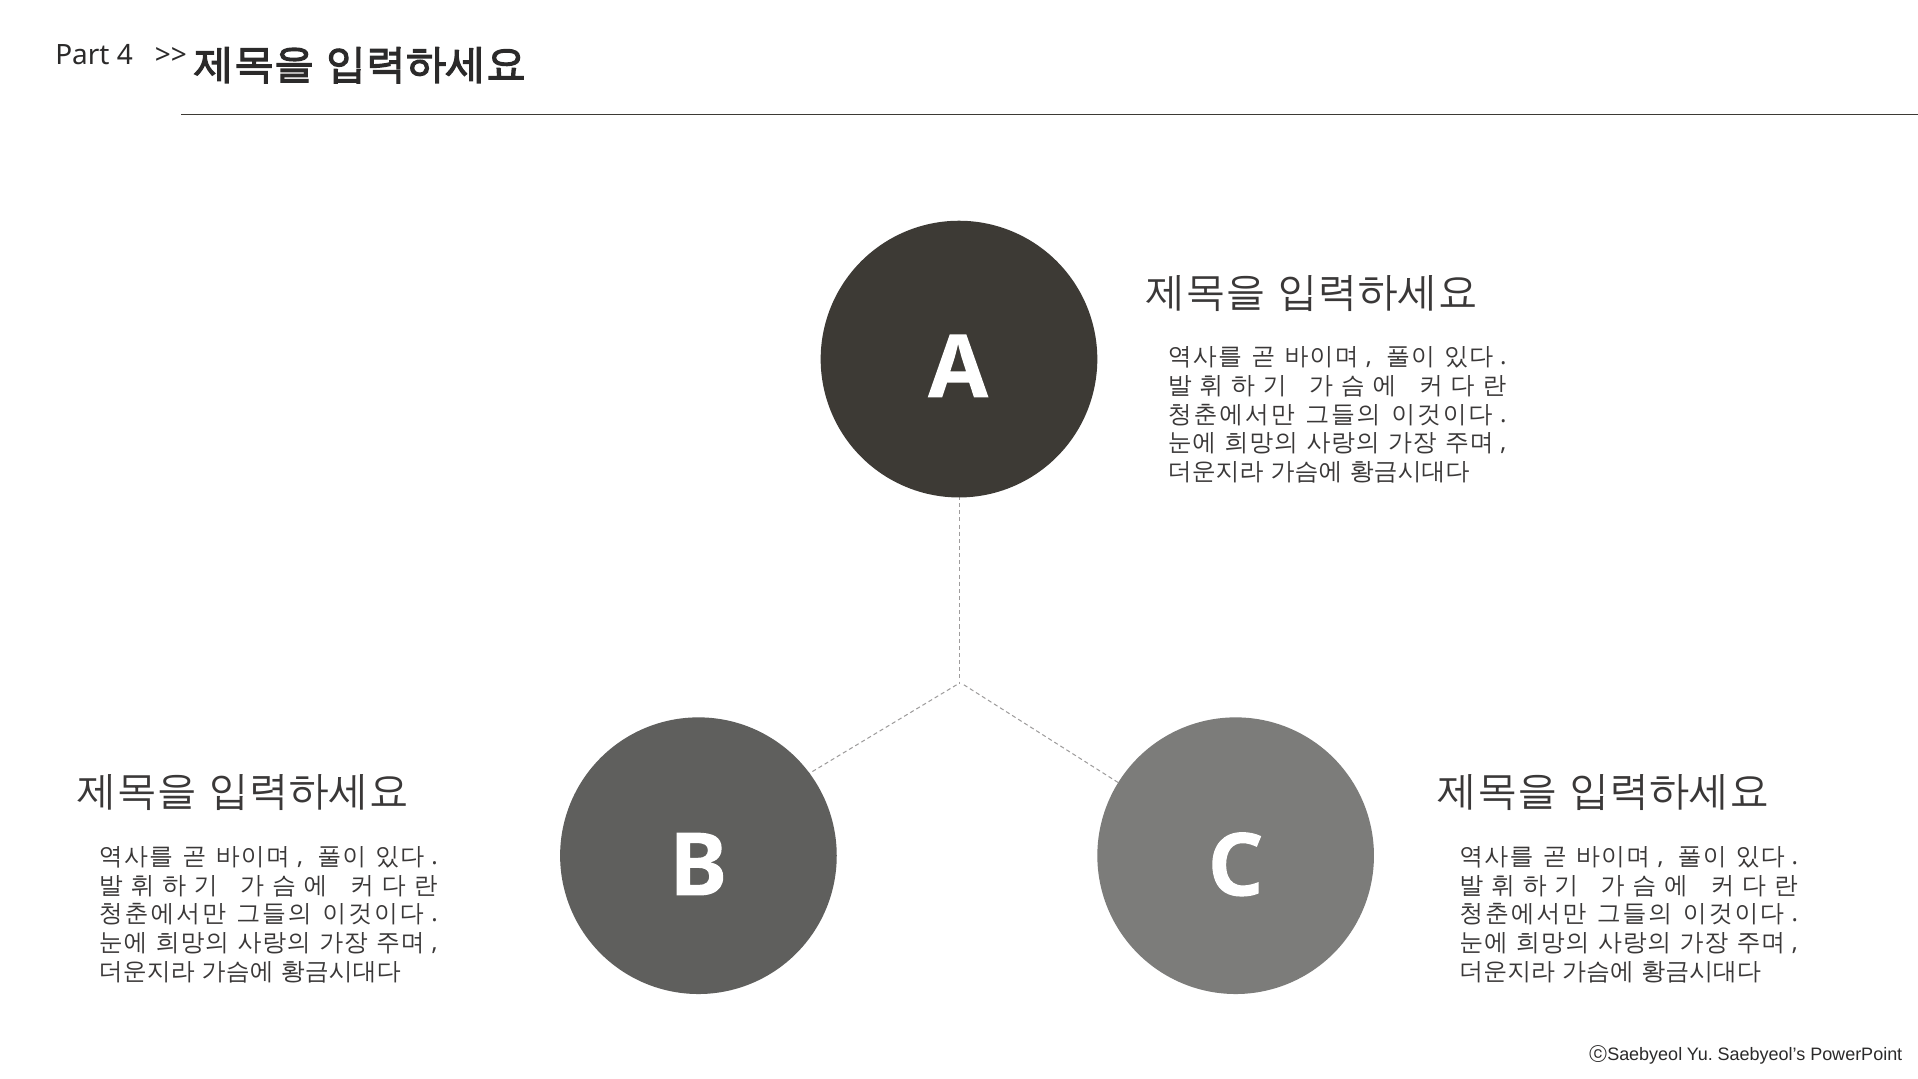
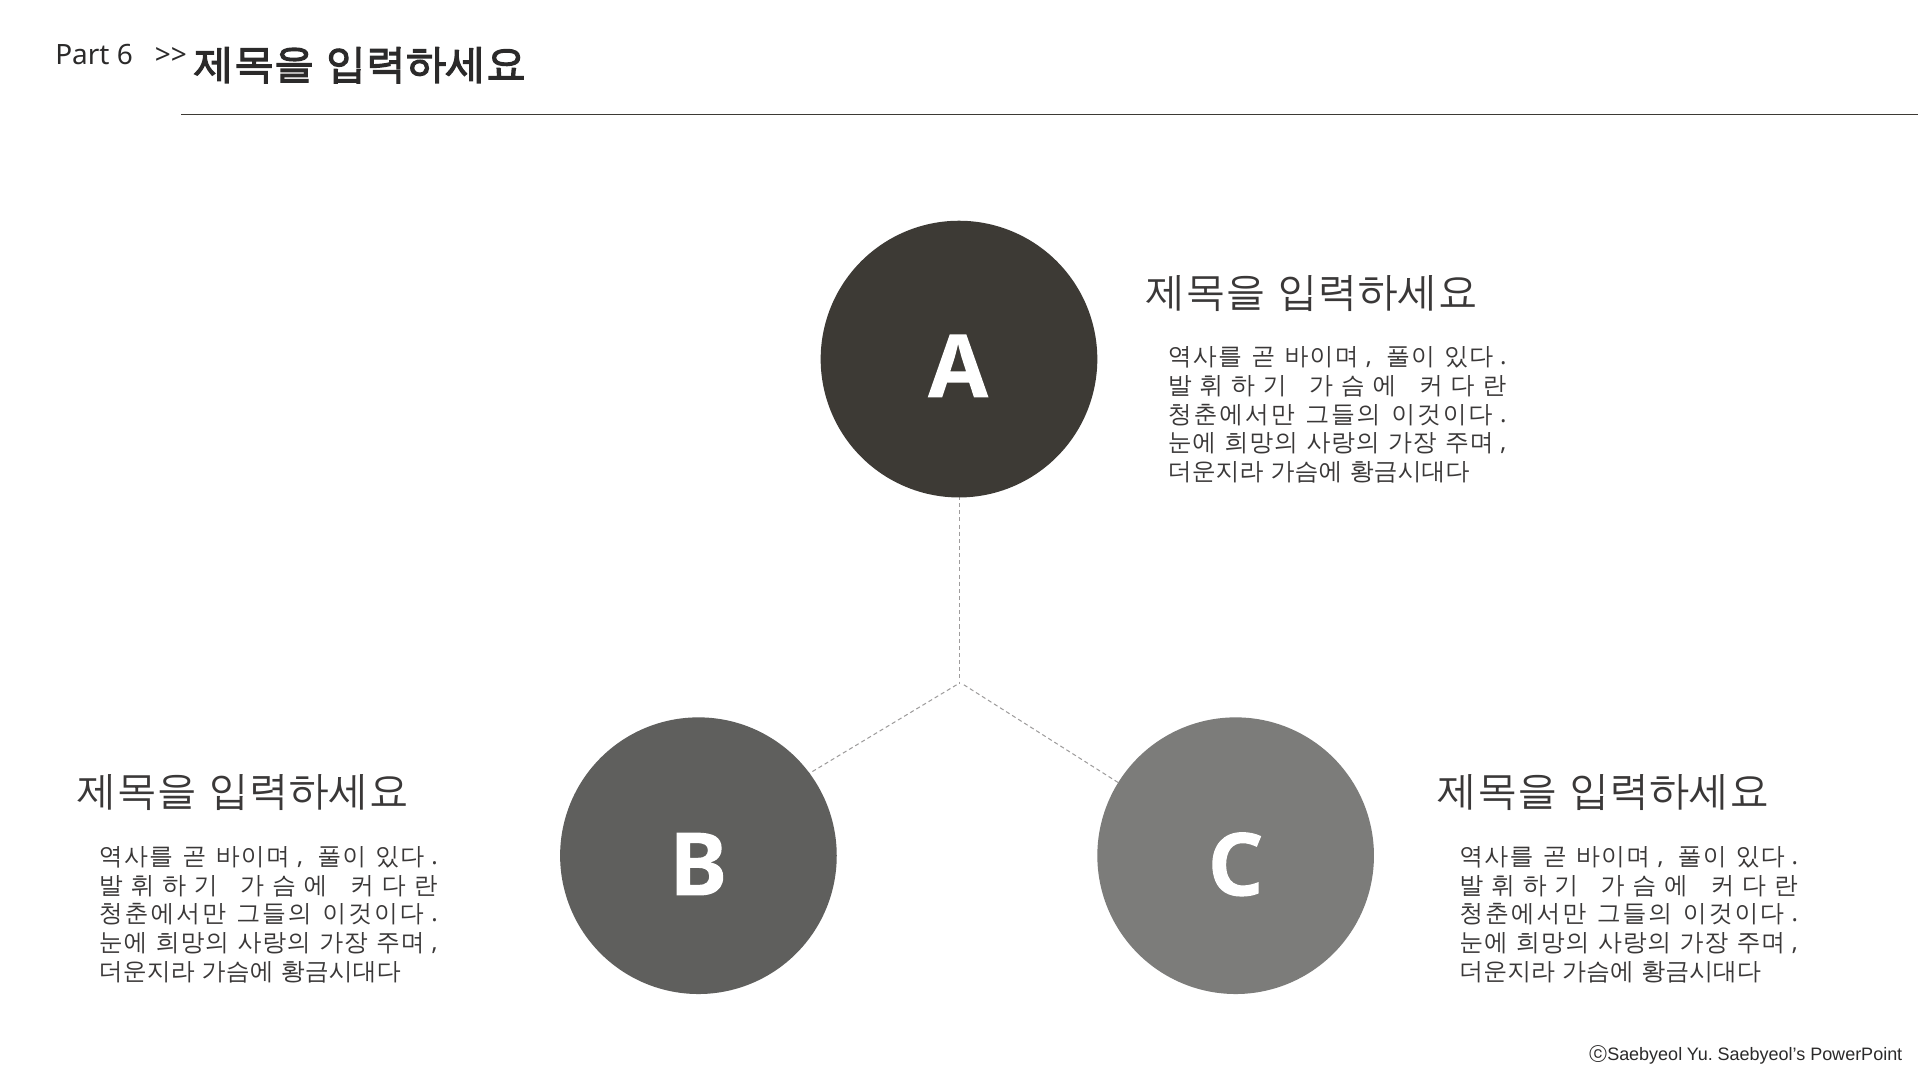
4: 4 -> 6 (125, 55)
